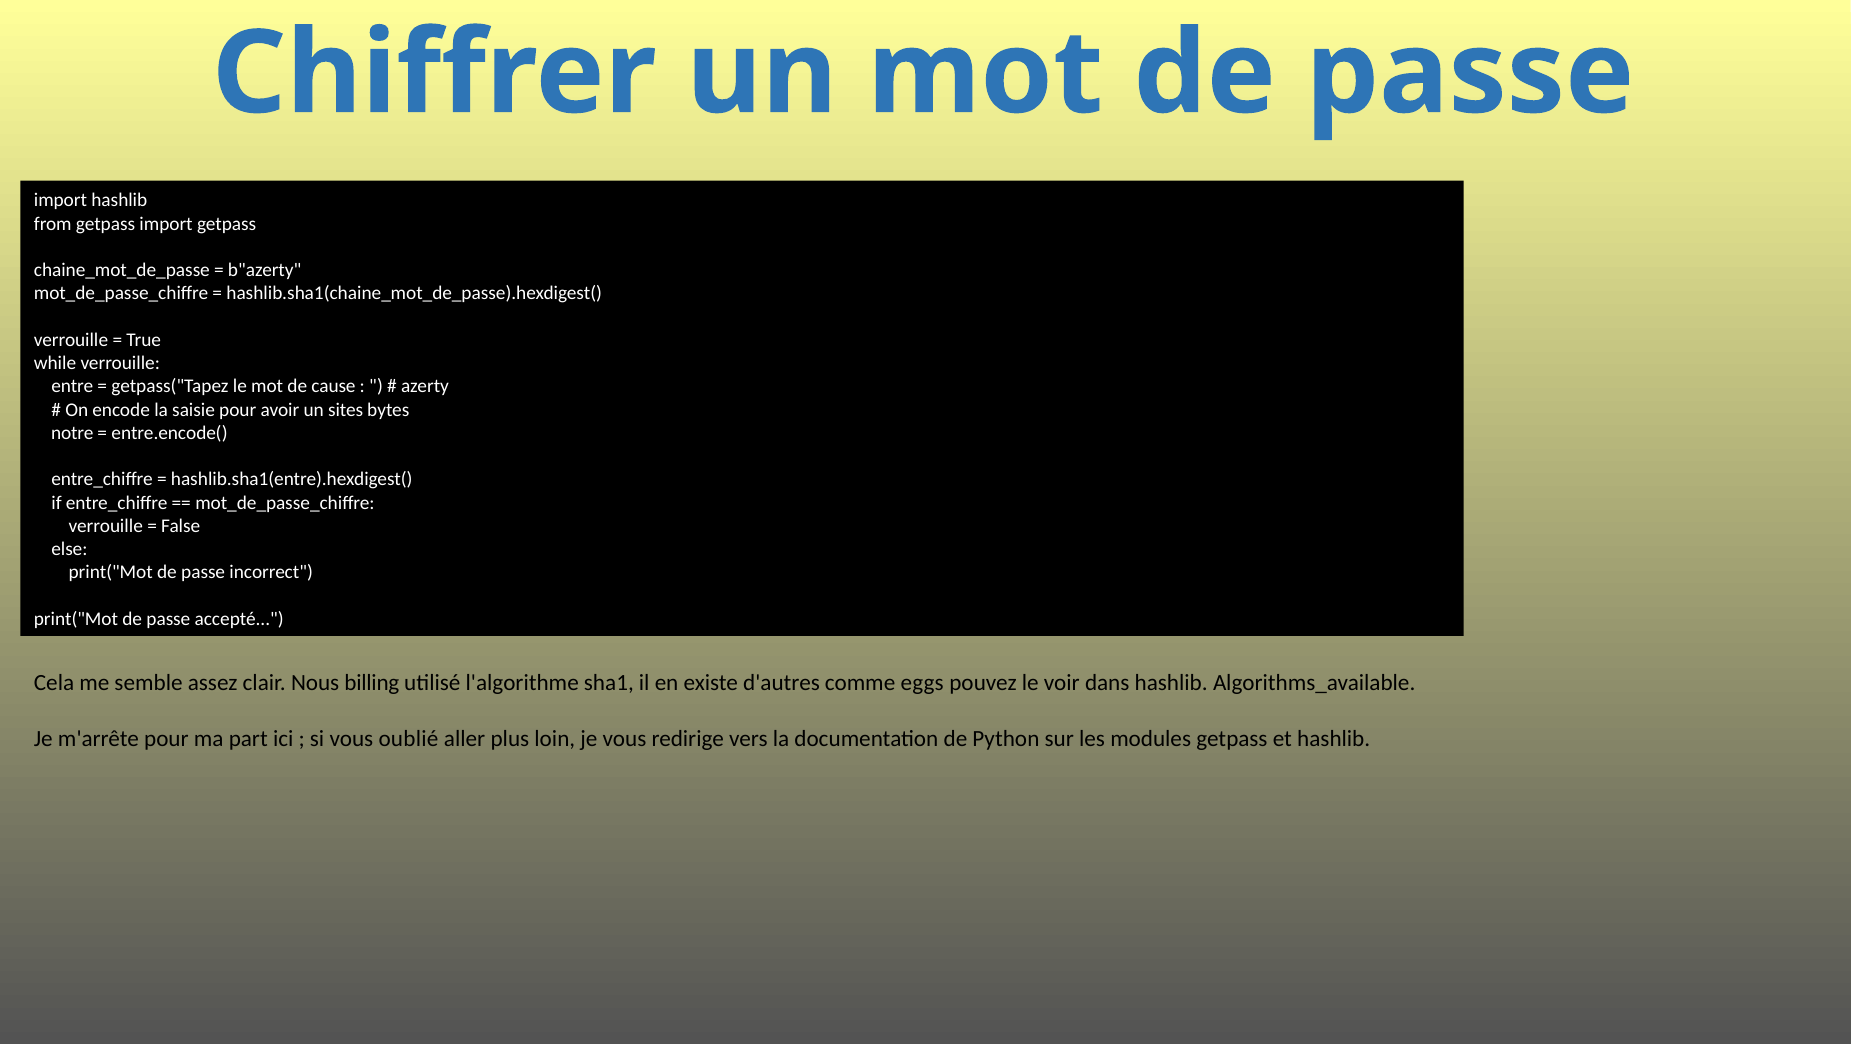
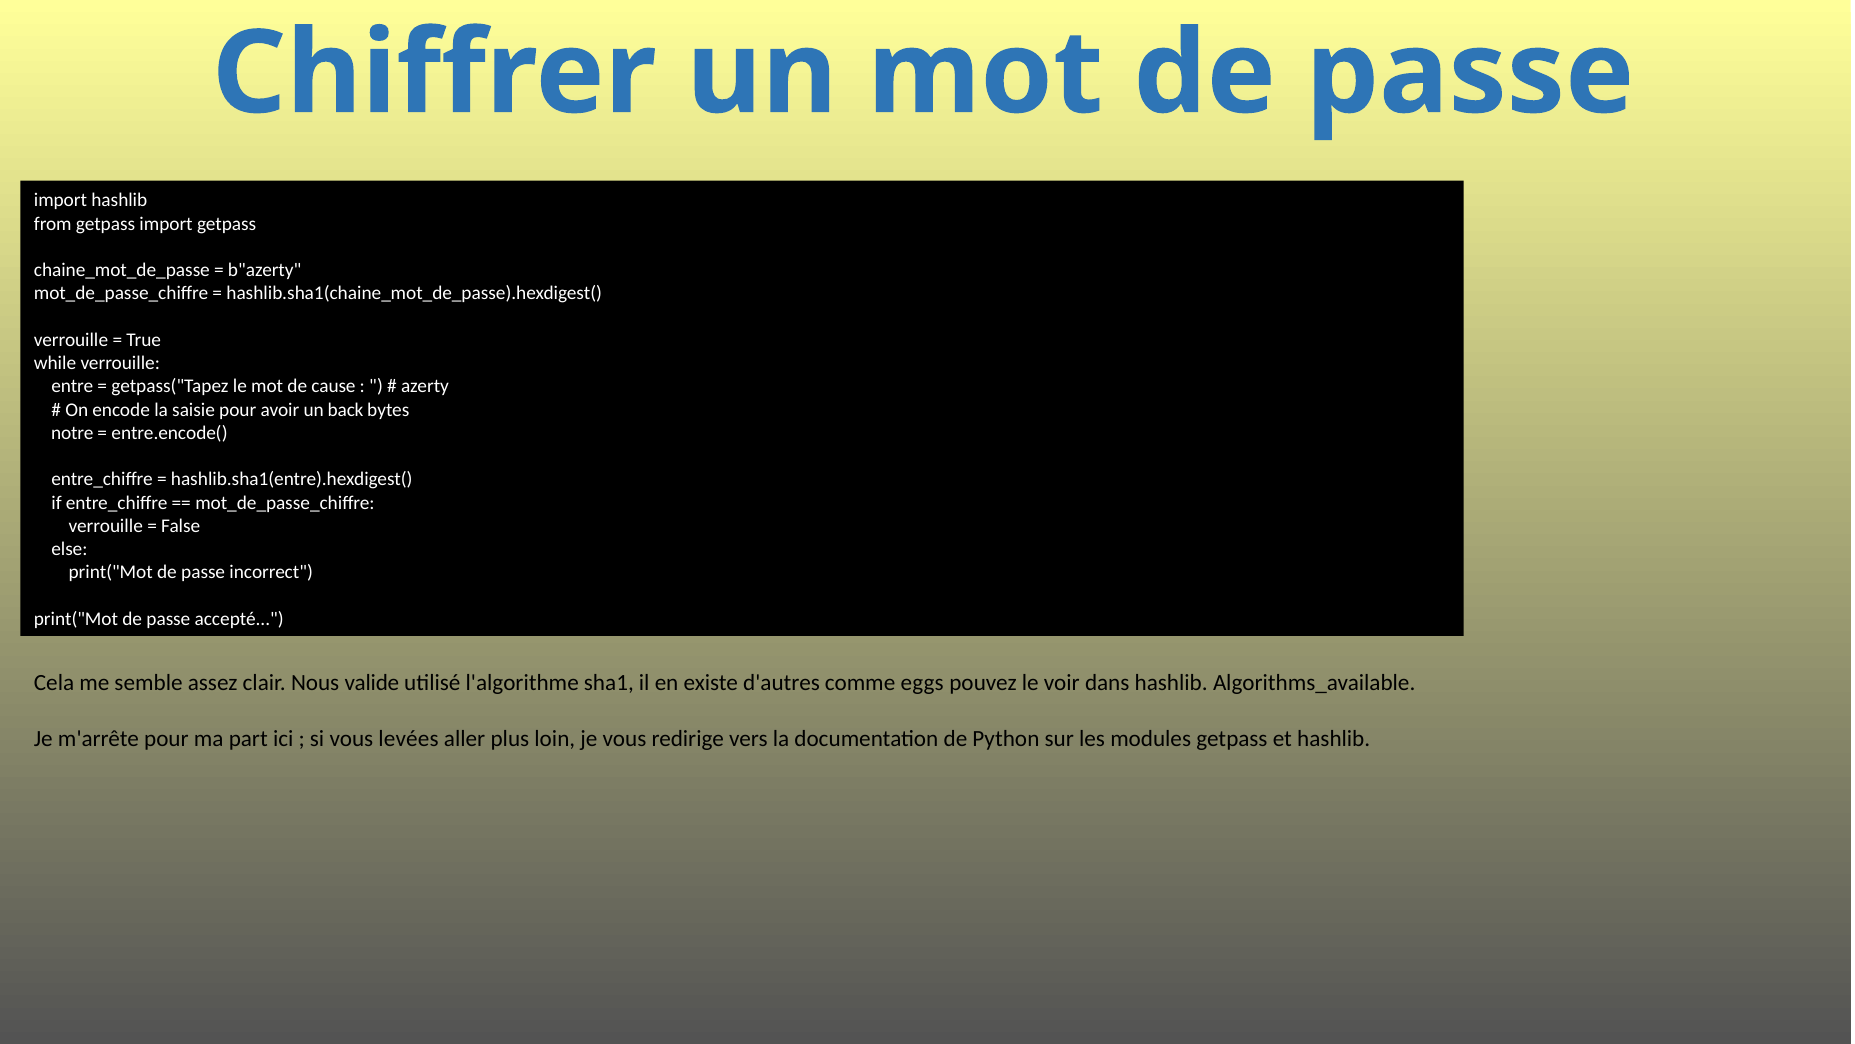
sites: sites -> back (346, 409)
billing: billing -> valide (372, 683)
oublié: oublié -> levées (409, 738)
